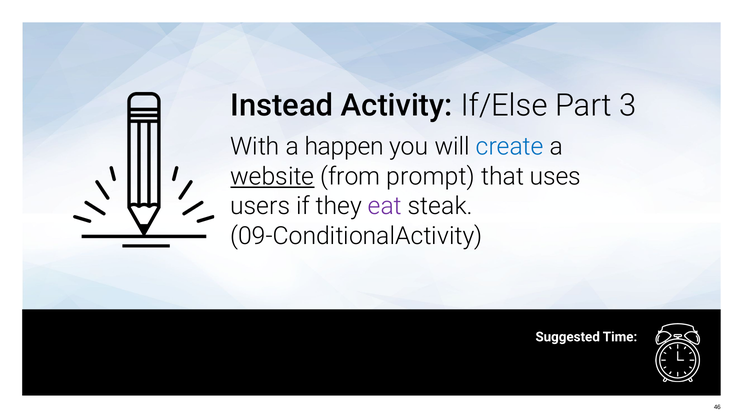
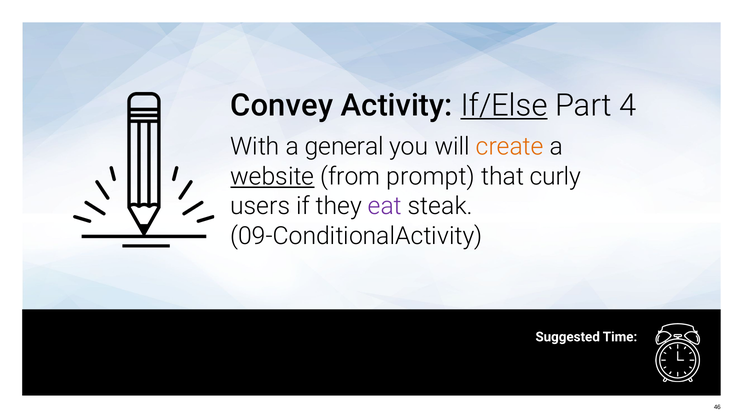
Instead: Instead -> Convey (282, 105)
If/Else underline: none -> present (504, 105)
3: 3 -> 4 (628, 105)
happen: happen -> general (344, 147)
create colour: blue -> orange (510, 147)
uses: uses -> curly (555, 176)
